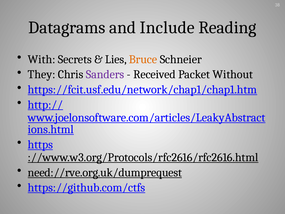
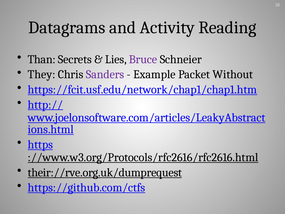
Include: Include -> Activity (167, 28)
With: With -> Than (42, 59)
Bruce colour: orange -> purple (143, 59)
Received: Received -> Example (154, 74)
need://rve.org.uk/dumprequest: need://rve.org.uk/dumprequest -> their://rve.org.uk/dumprequest (105, 172)
